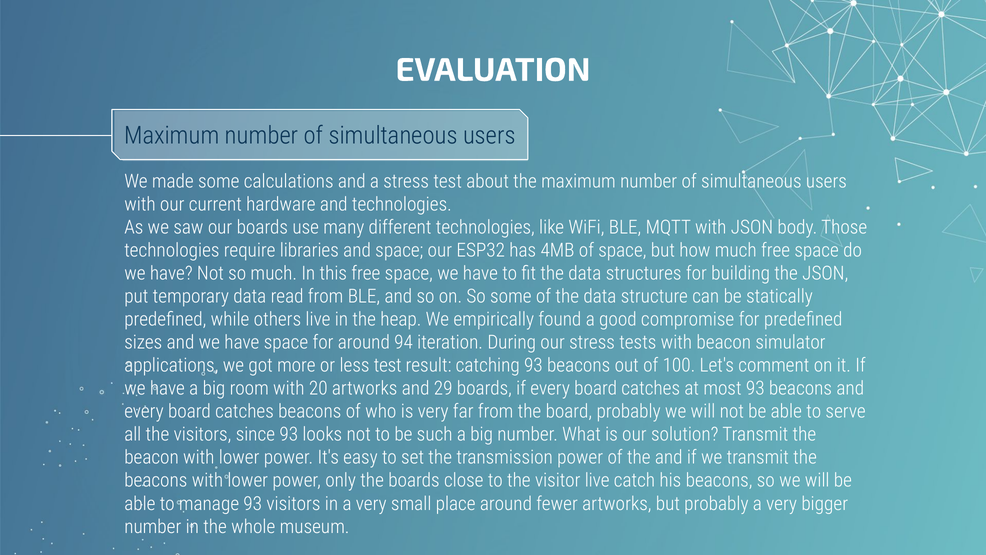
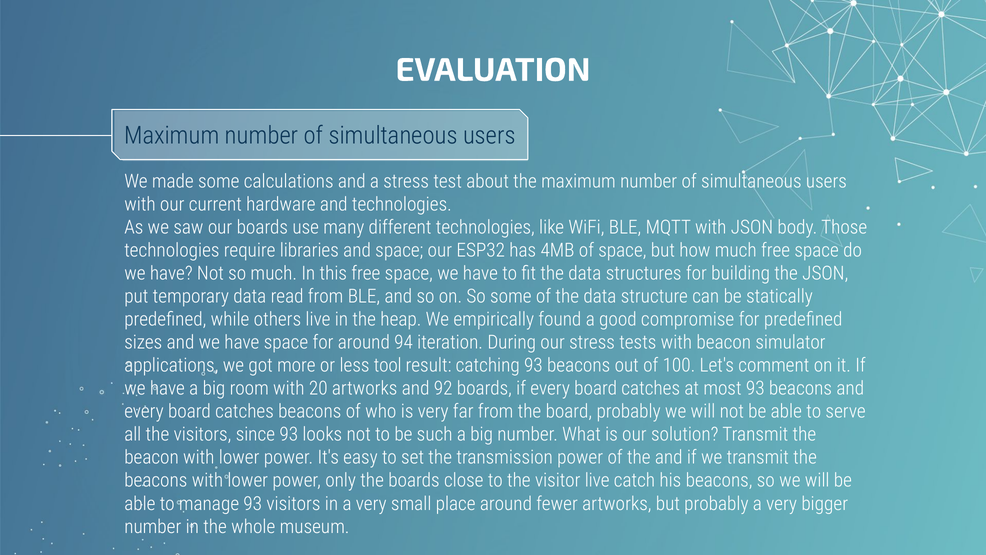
less test: test -> tool (388, 365)
29: 29 -> 92 (443, 388)
